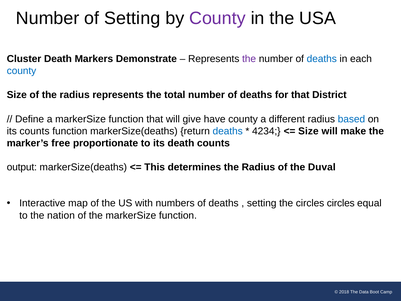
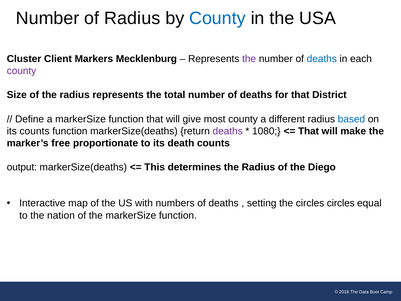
of Setting: Setting -> Radius (132, 18)
County colour: purple -> blue (217, 18)
Cluster Death: Death -> Client (58, 59)
Demonstrate: Demonstrate -> Mecklenburg (146, 59)
county colour: blue -> purple (22, 71)
have: have -> most (215, 119)
deaths colour: blue -> purple (228, 131)
4234: 4234 -> 1080 (266, 131)
Size: Size -> That (309, 131)
Duval: Duval -> Diego (322, 167)
